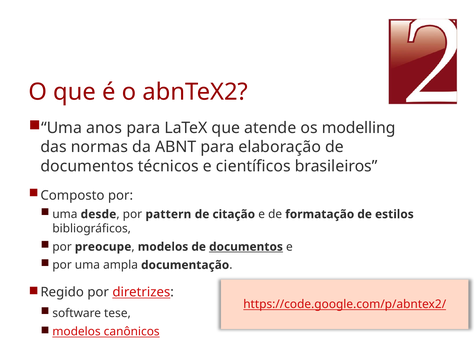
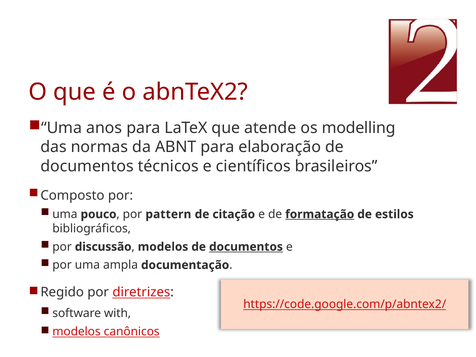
desde: desde -> pouco (99, 214)
formatação underline: none -> present (320, 214)
preocupe: preocupe -> discussão (103, 247)
tese: tese -> with (118, 313)
